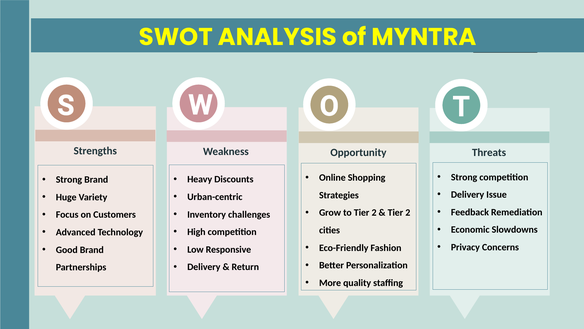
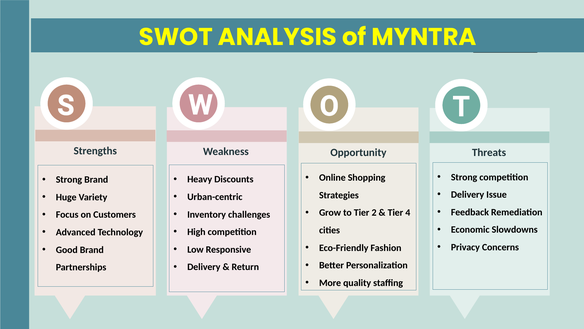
2: 2 -> 4 (408, 212)
